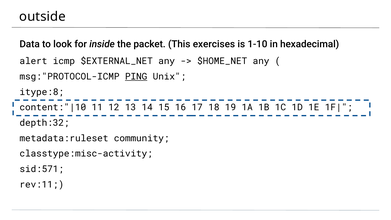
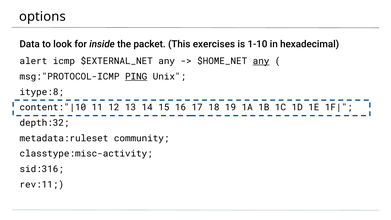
outside: outside -> options (42, 17)
any underline: none -> present (261, 61)
sid:571: sid:571 -> sid:316 (42, 169)
